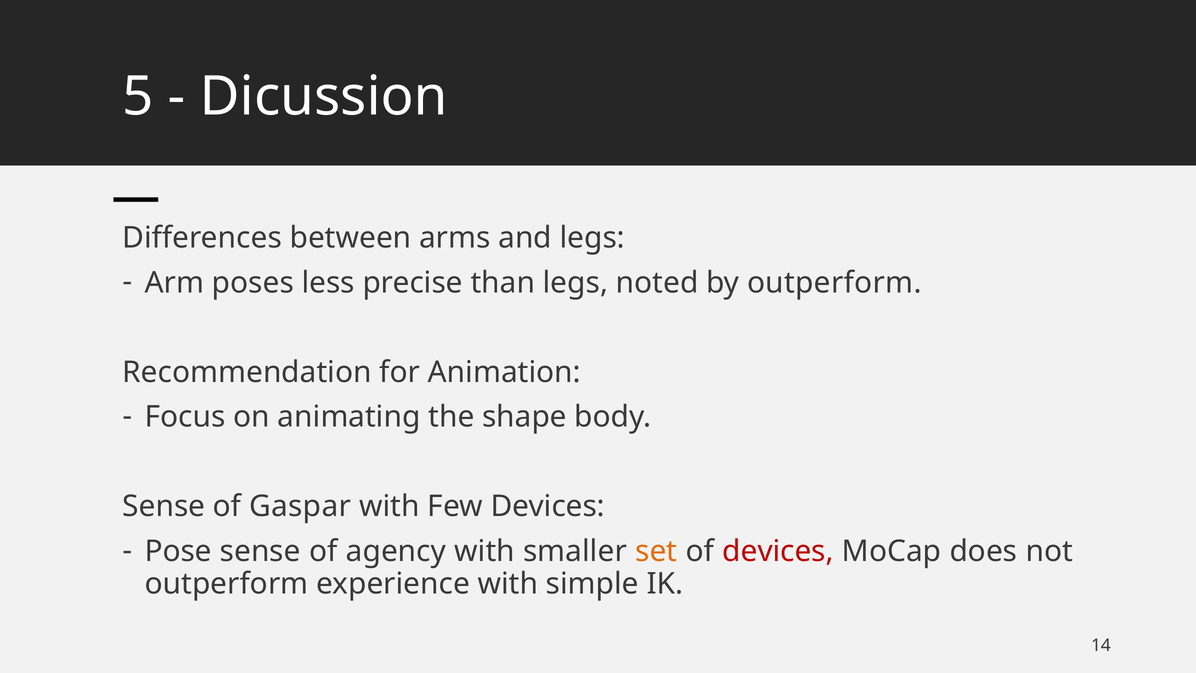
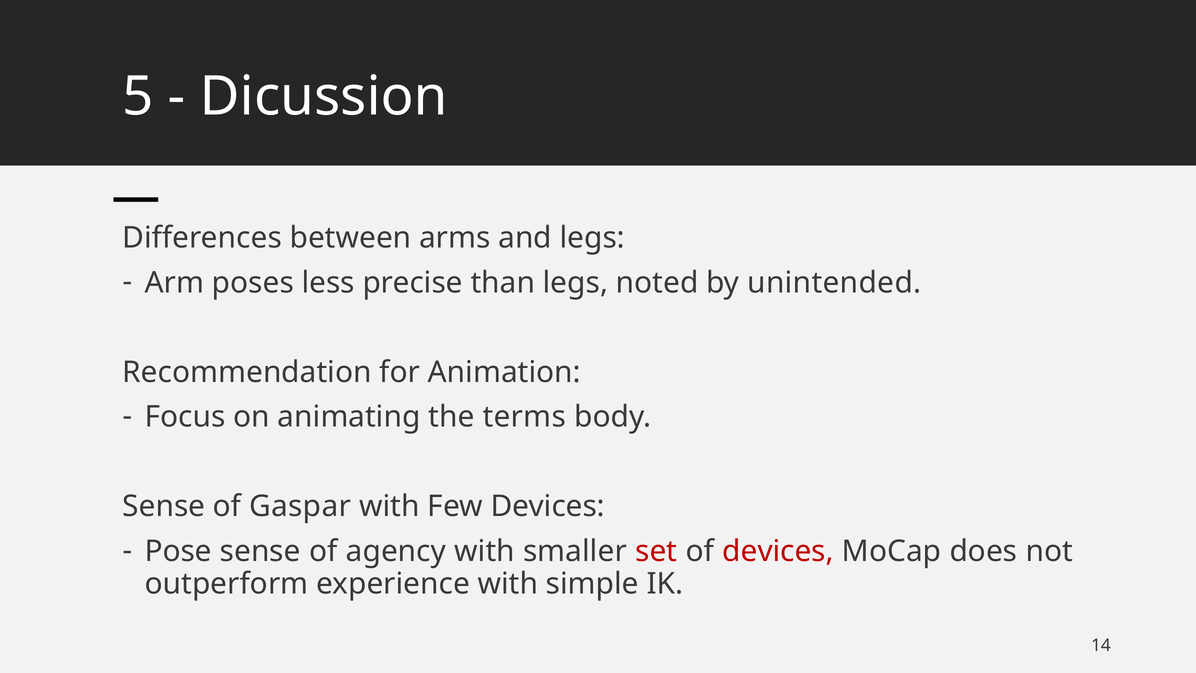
by outperform: outperform -> unintended (834, 283)
shape: shape -> terms (524, 417)
set colour: orange -> red (656, 551)
